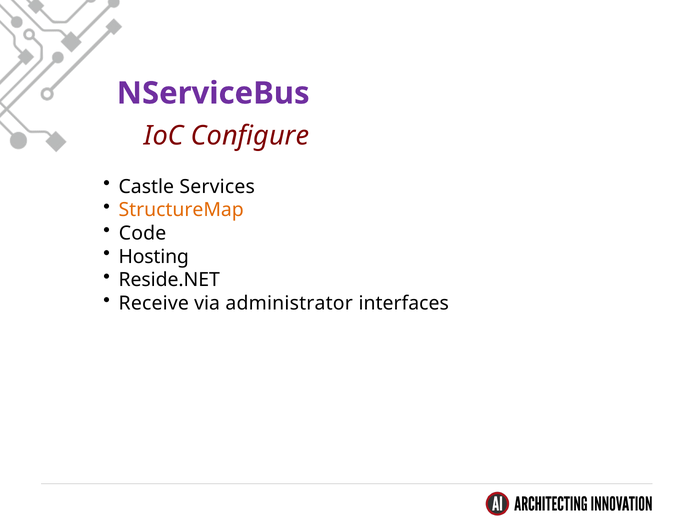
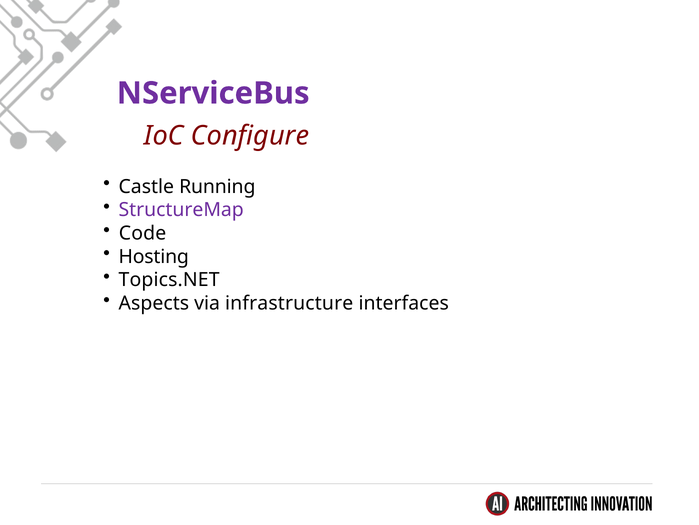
Services: Services -> Running (217, 186)
StructureMap colour: orange -> purple (181, 210)
Reside.NET: Reside.NET -> Topics.NET (169, 280)
Receive: Receive -> Aspects (154, 303)
administrator: administrator -> infrastructure (289, 303)
